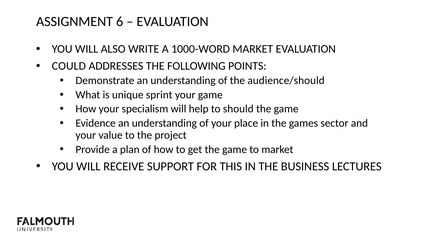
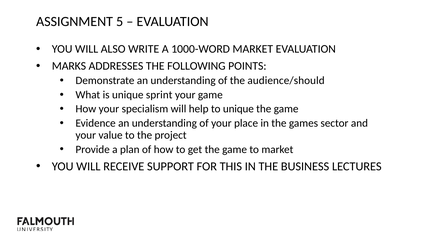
6: 6 -> 5 (120, 22)
COULD: COULD -> MARKS (69, 66)
to should: should -> unique (238, 109)
